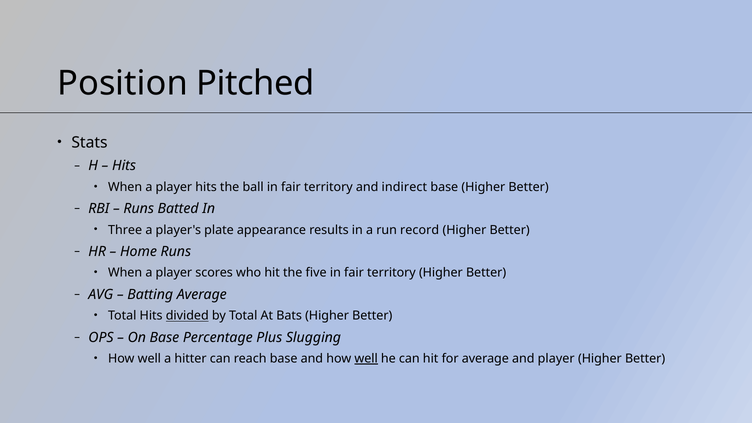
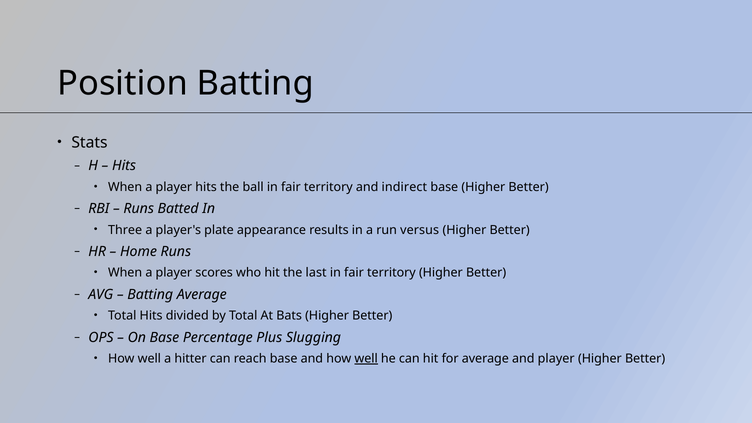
Position Pitched: Pitched -> Batting (255, 83)
record: record -> versus (420, 230)
five: five -> last (316, 273)
divided underline: present -> none (187, 316)
